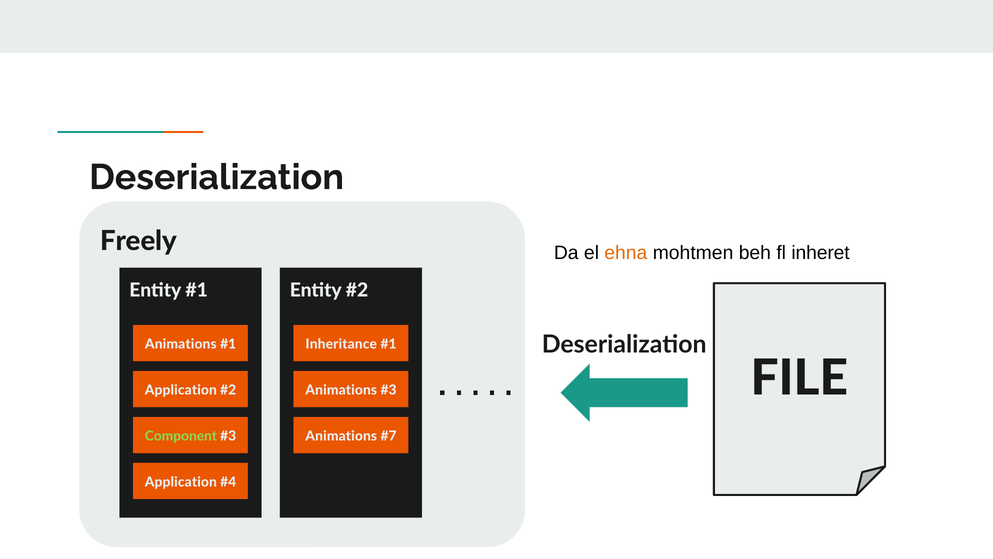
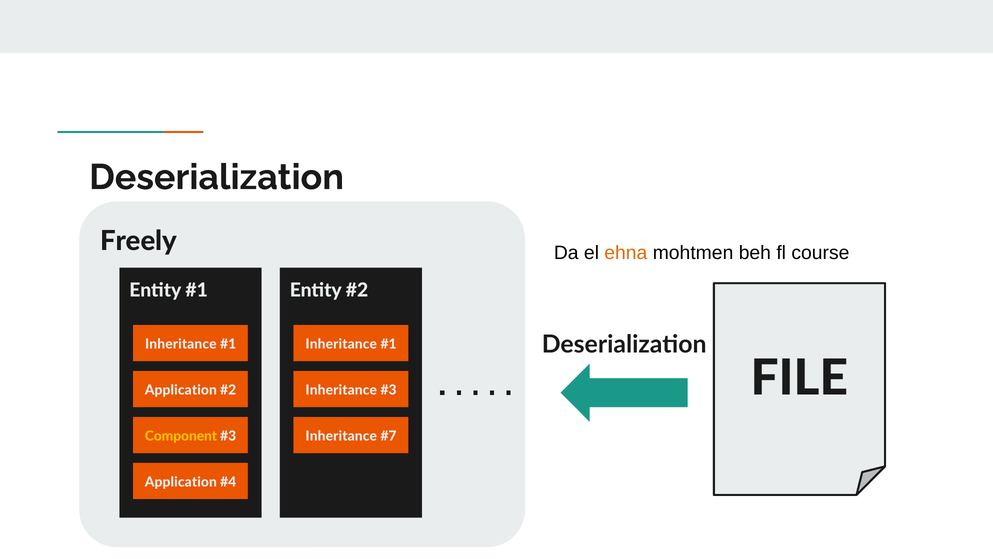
inheret: inheret -> course (820, 252)
Animations: Animations -> Inheritance (181, 344)
Animations: Animations -> Inheritance (341, 390)
Component colour: light green -> yellow (181, 436)
Animations: Animations -> Inheritance (341, 436)
